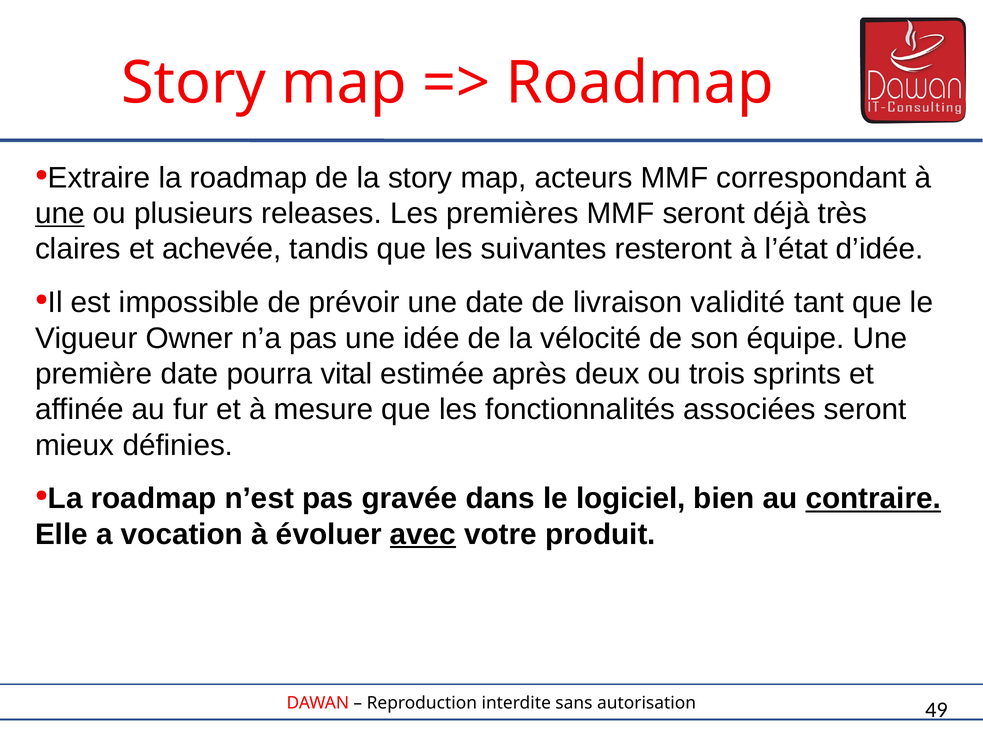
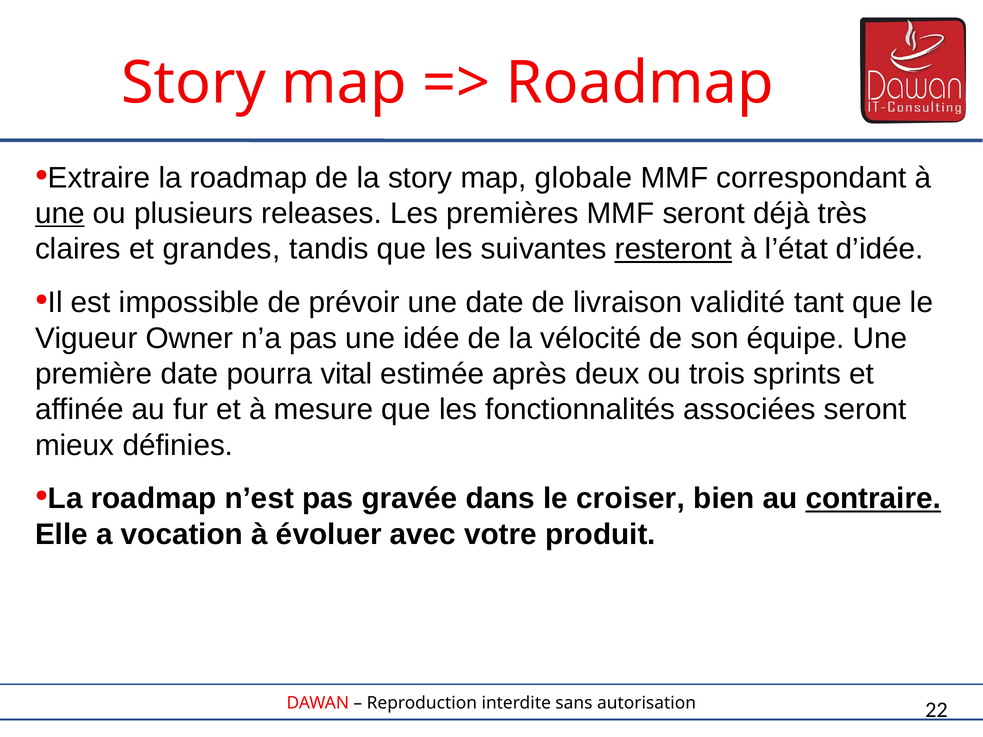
acteurs: acteurs -> globale (584, 178)
achevée: achevée -> grandes (221, 249)
resteront underline: none -> present (673, 249)
logiciel: logiciel -> croiser (631, 499)
avec underline: present -> none (423, 534)
49: 49 -> 22 (936, 710)
